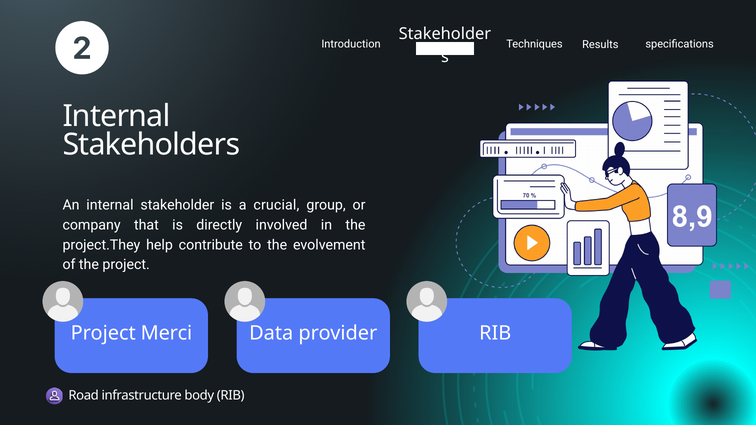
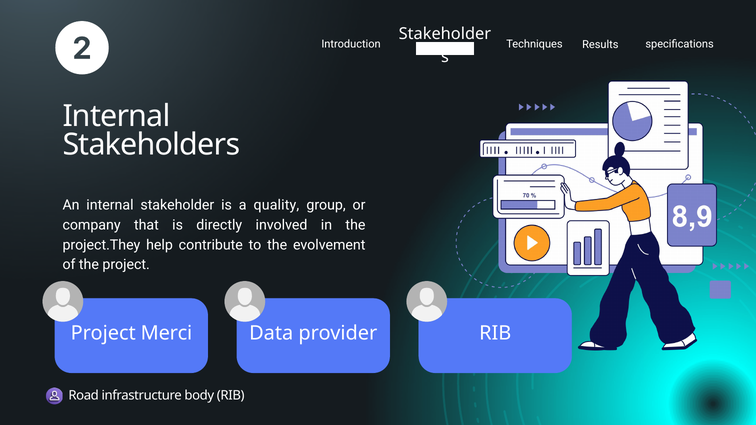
crucial: crucial -> quality (276, 205)
